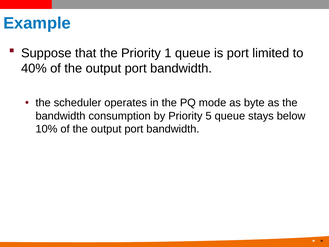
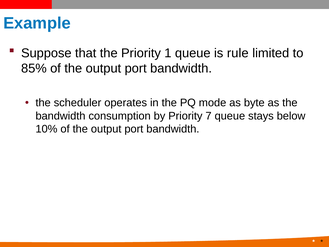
is port: port -> rule (238, 53)
40%: 40% -> 85% (34, 68)
5: 5 -> 7 (209, 116)
